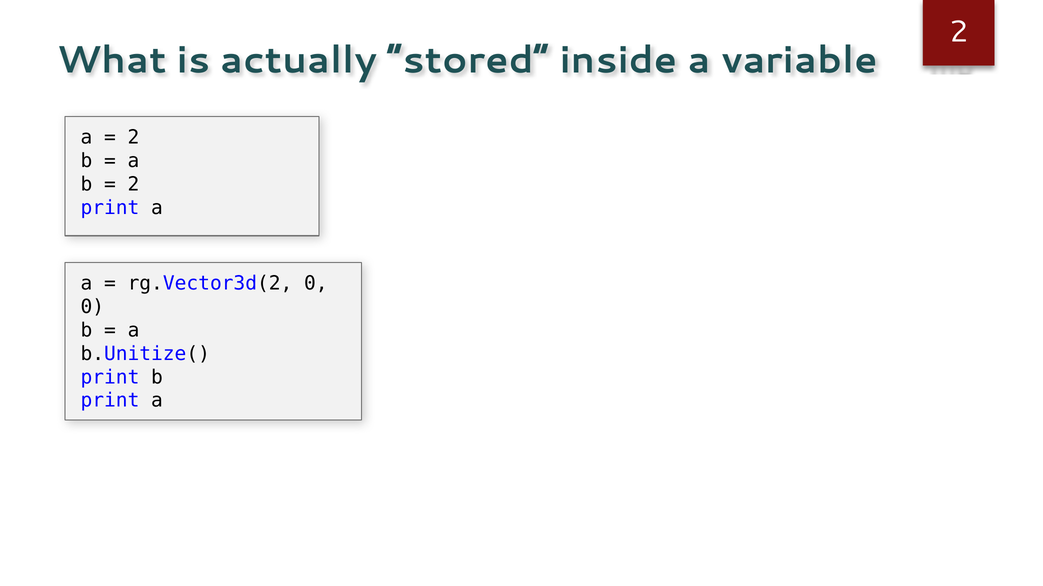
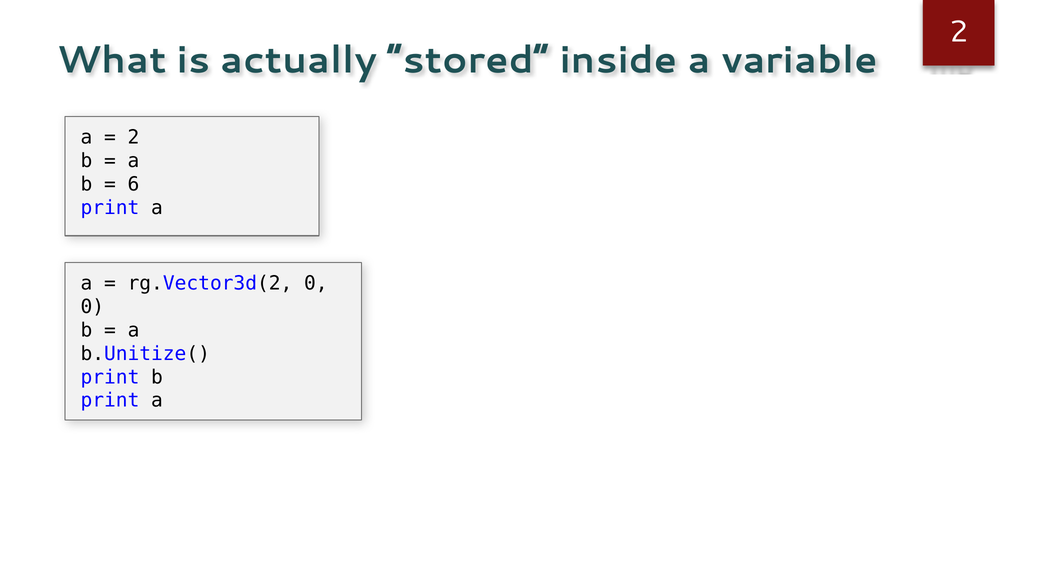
2: 2 -> 6 (133, 184)
